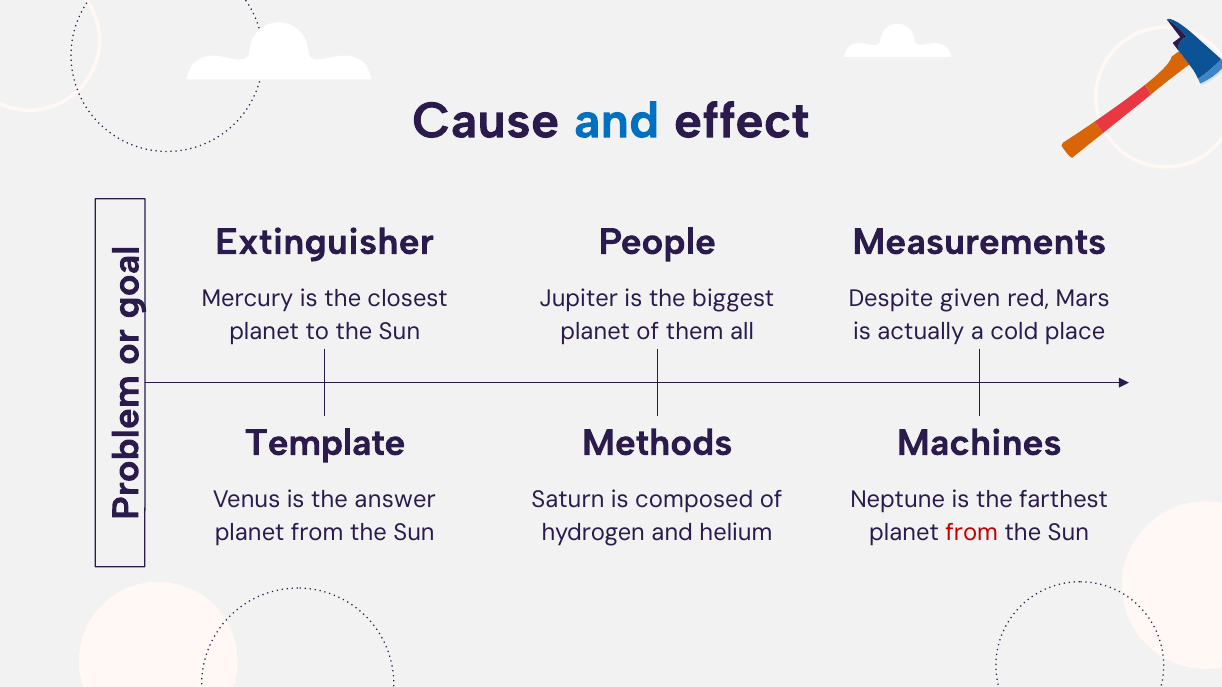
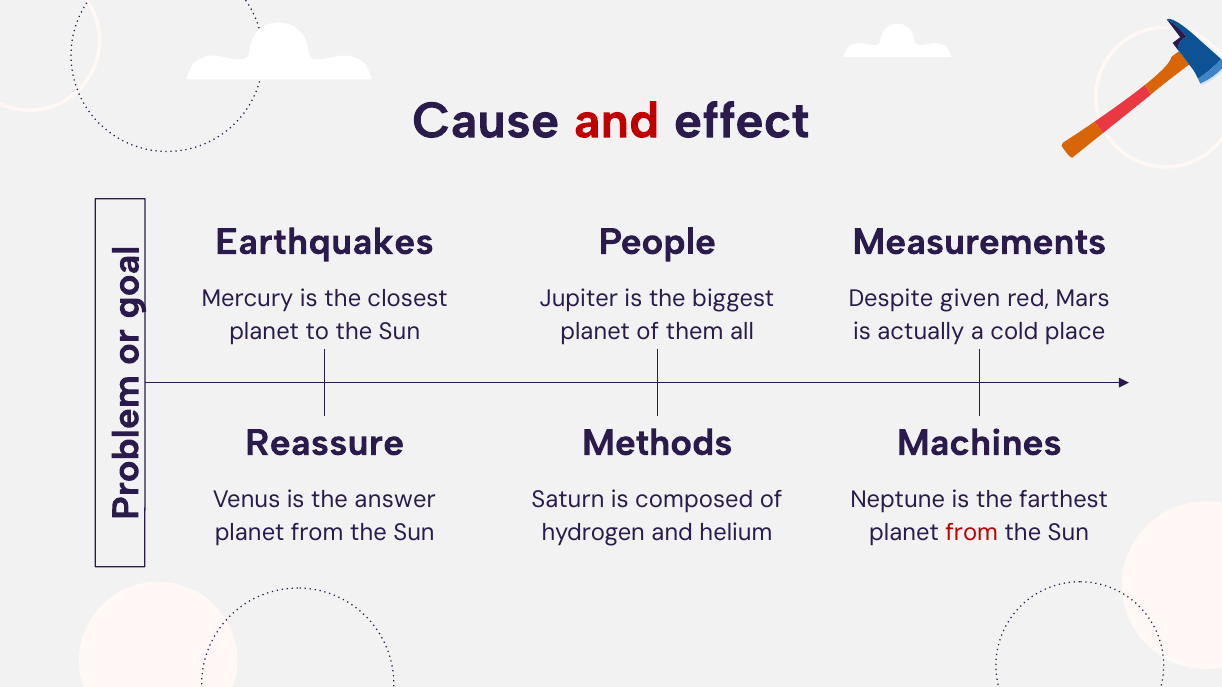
and colour: blue -> red (617, 121)
Extinguisher: Extinguisher -> Earthquakes (324, 242)
Template: Template -> Reassure (325, 443)
